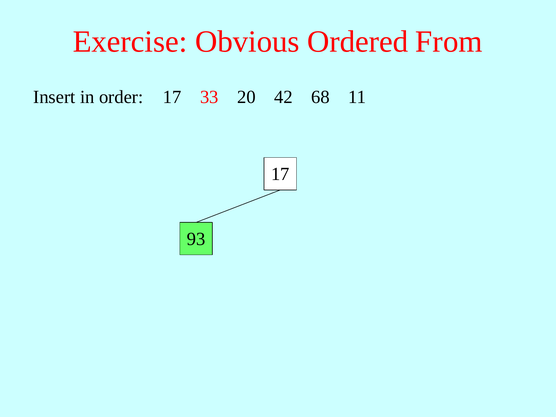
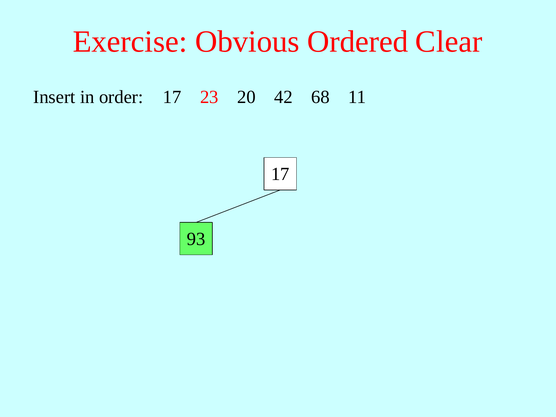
From: From -> Clear (449, 42)
33: 33 -> 23 (209, 97)
